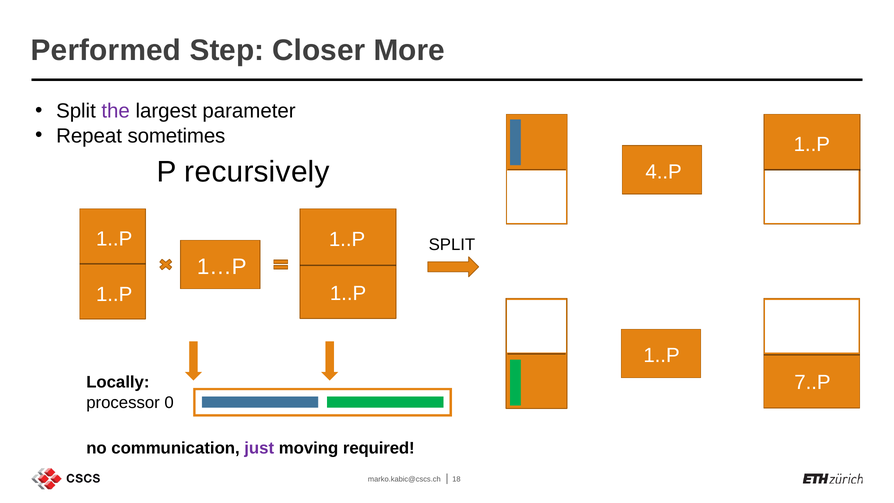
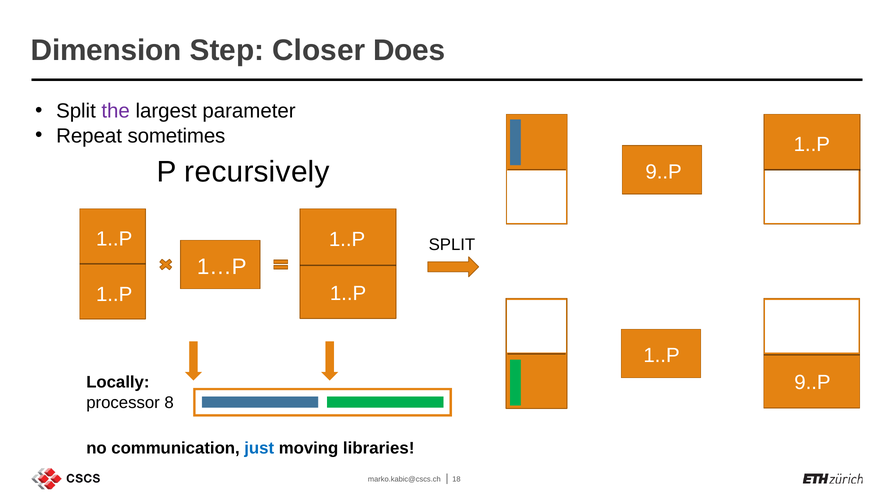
Performed: Performed -> Dimension (106, 51)
More: More -> Does (409, 51)
4..P: 4..P -> 9..P (664, 172)
7..P: 7..P -> 9..P (812, 382)
0: 0 -> 8 (169, 402)
just colour: purple -> blue (259, 448)
required: required -> libraries (379, 448)
